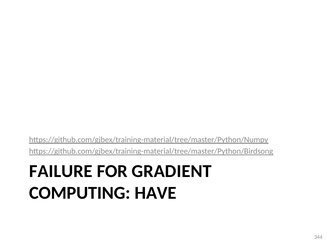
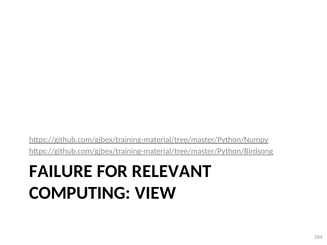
GRADIENT: GRADIENT -> RELEVANT (172, 171)
HAVE: HAVE -> VIEW (155, 193)
